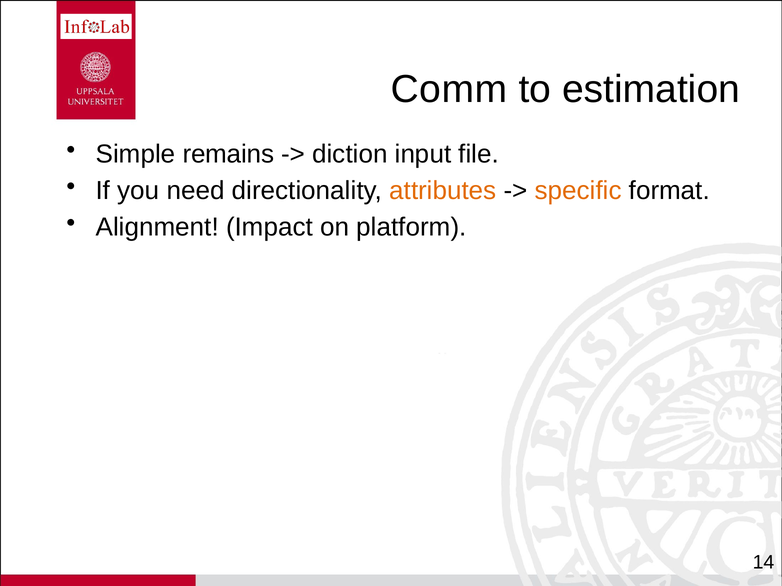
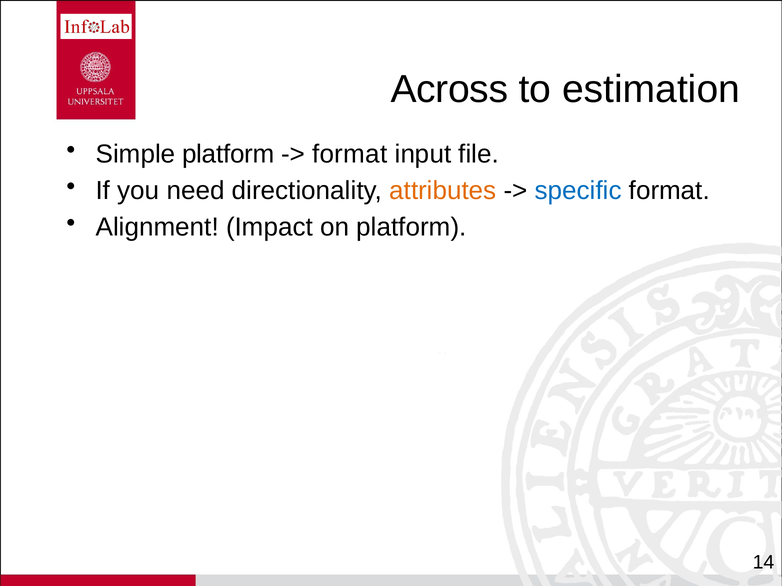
Comm: Comm -> Across (449, 89)
Simple remains: remains -> platform (228, 155)
diction: diction -> format (350, 155)
specific colour: orange -> blue (578, 191)
